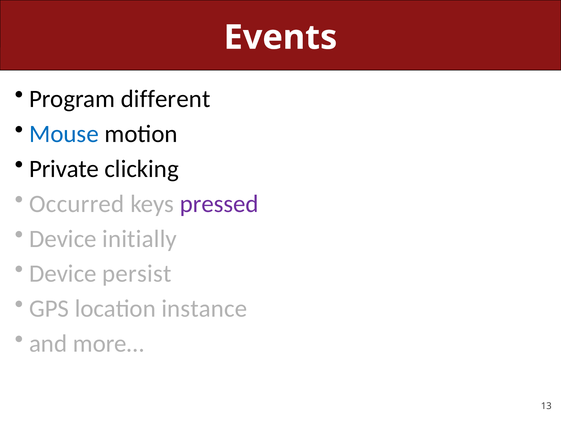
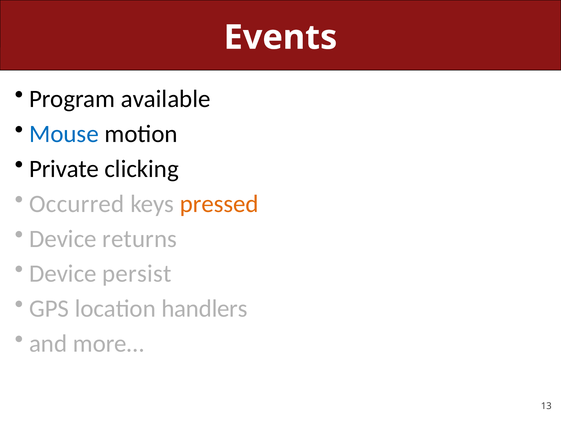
different: different -> available (166, 99)
pressed colour: purple -> orange (219, 204)
initially: initially -> returns (140, 239)
instance: instance -> handlers (204, 308)
